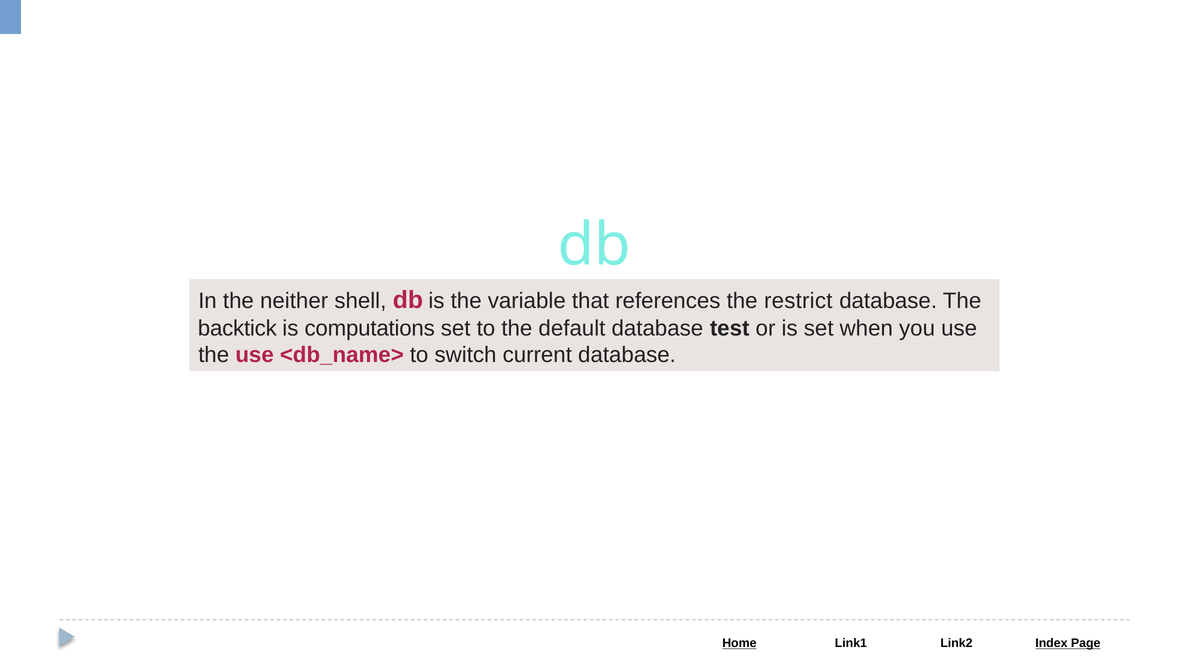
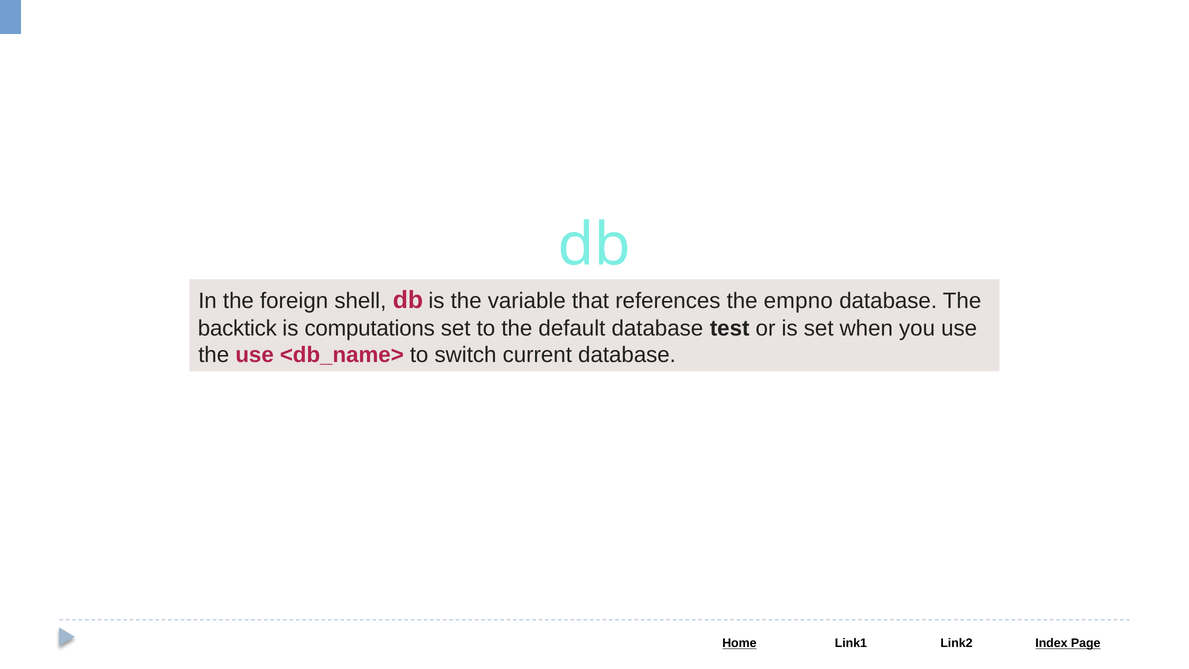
neither: neither -> foreign (294, 301)
restrict: restrict -> empno (798, 301)
